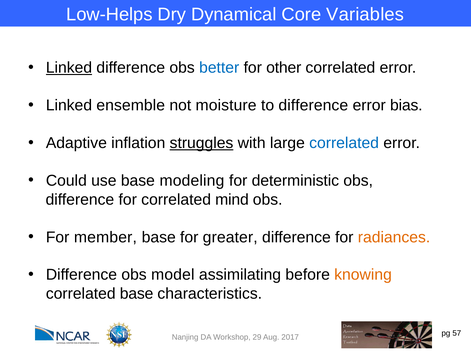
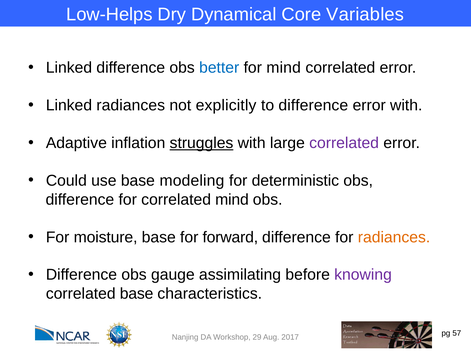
Linked underline: present -> none (69, 68)
for other: other -> mind (284, 68)
Linked ensemble: ensemble -> radiances (131, 105)
moisture: moisture -> explicitly (226, 105)
error bias: bias -> with (406, 105)
correlated colour: blue -> purple (344, 143)
member: member -> moisture (106, 237)
greater: greater -> forward (230, 237)
model: model -> gauge (173, 275)
knowing colour: orange -> purple (363, 275)
